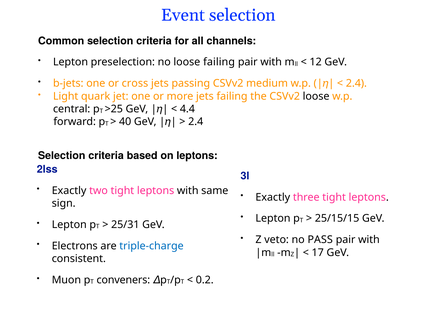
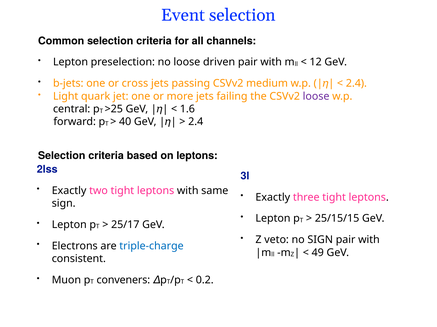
loose failing: failing -> driven (219, 62)
loose colour: black -> purple (316, 96)
4.4: 4.4 -> 1.6 (187, 109)
25/31: 25/31 -> 25/17 (125, 225)
no PASS: PASS -> SIGN (320, 240)
17: 17 -> 49 (318, 253)
